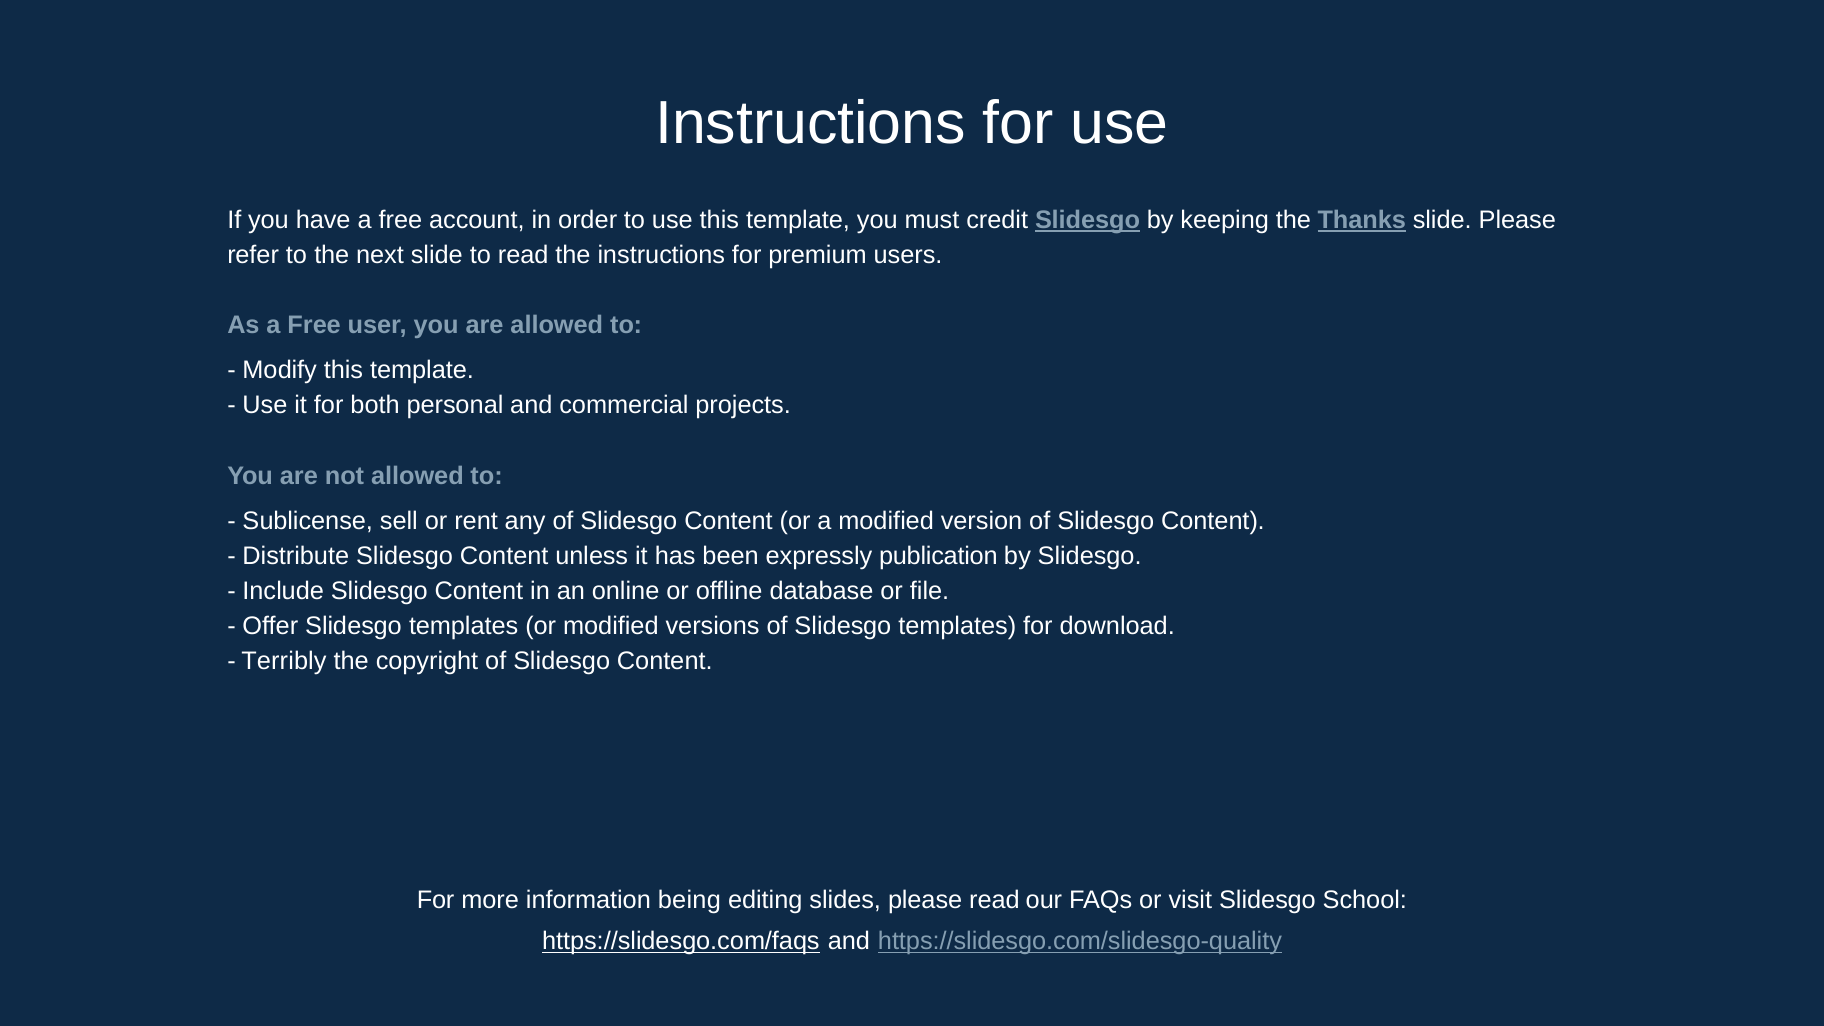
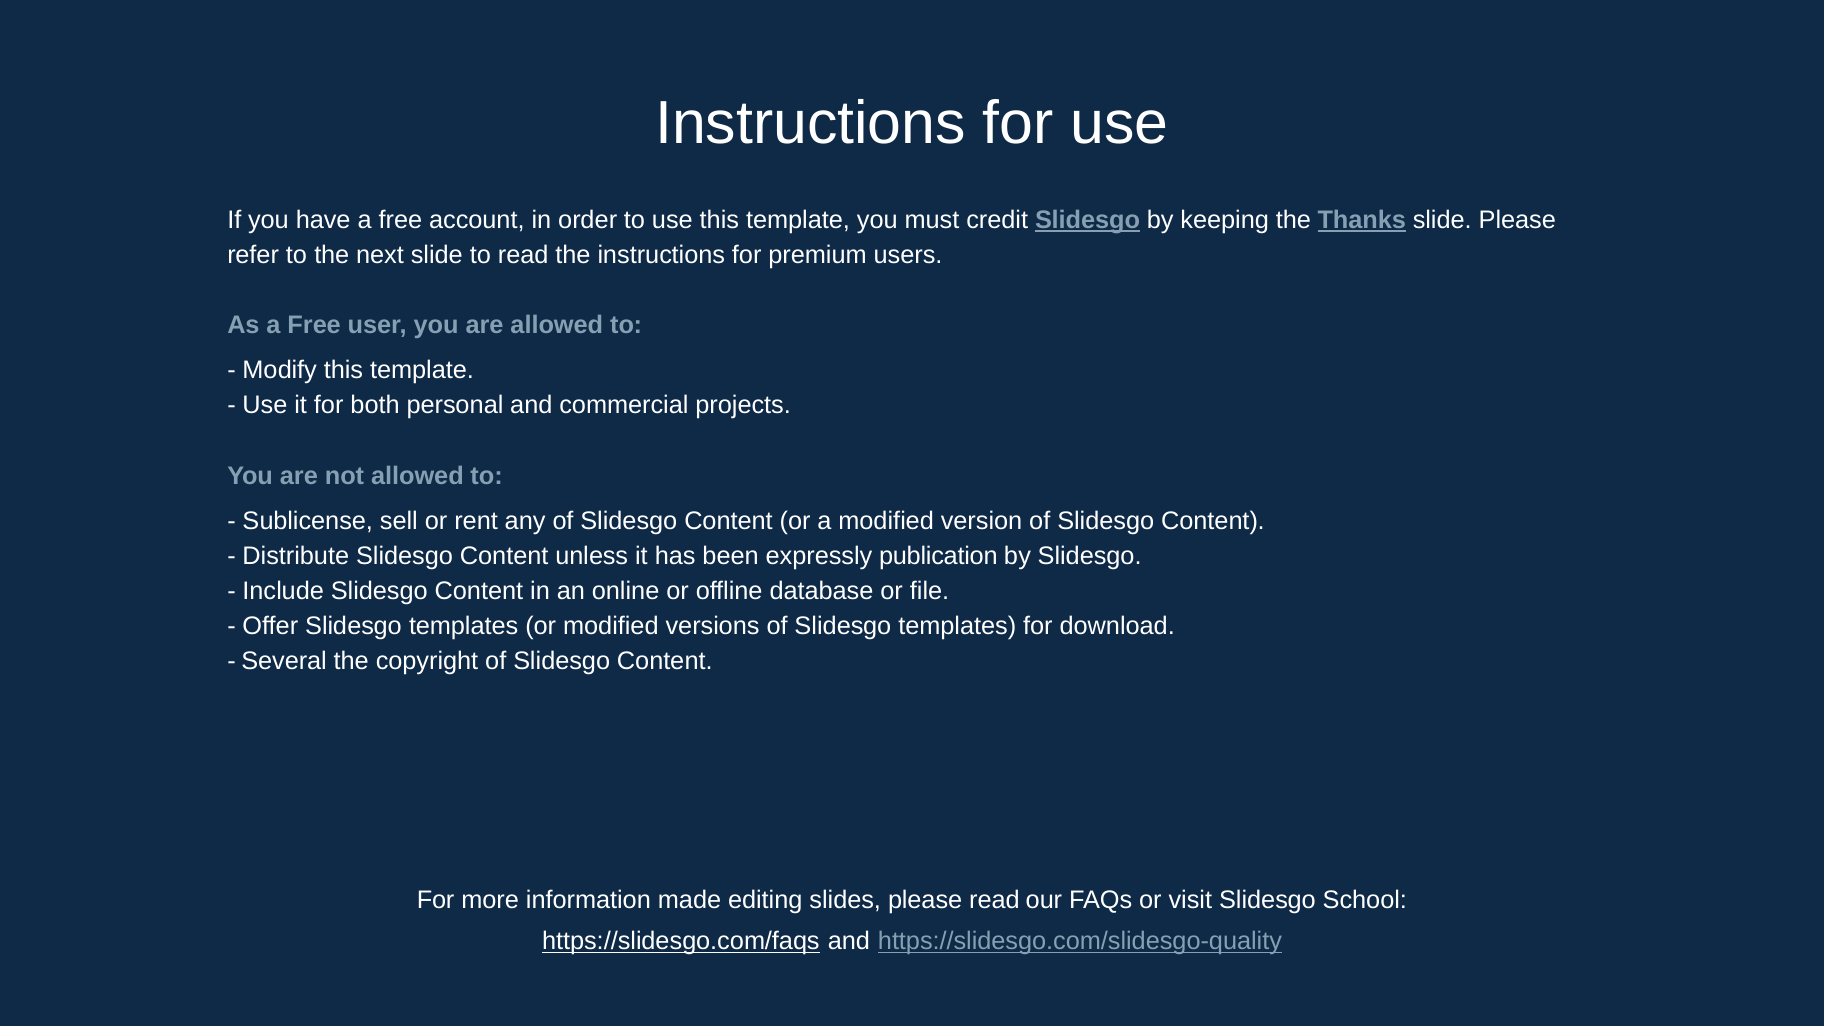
Terribly: Terribly -> Several (284, 661)
being: being -> made (690, 900)
